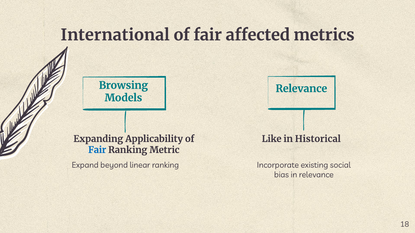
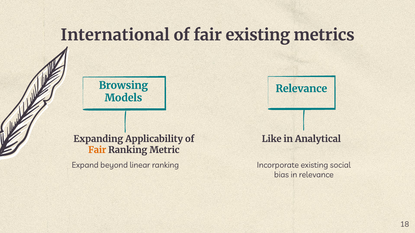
fair affected: affected -> existing (258, 35)
Historical: Historical -> Analytical (318, 139)
Fair colour: blue -> orange (97, 150)
